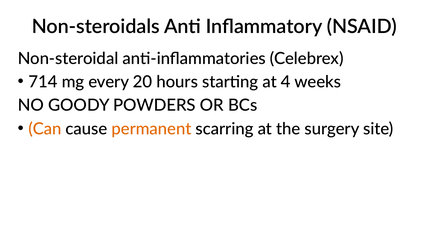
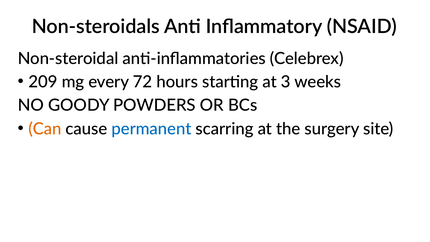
714: 714 -> 209 (43, 82)
20: 20 -> 72 (143, 82)
4: 4 -> 3 (286, 82)
permanent colour: orange -> blue (151, 129)
